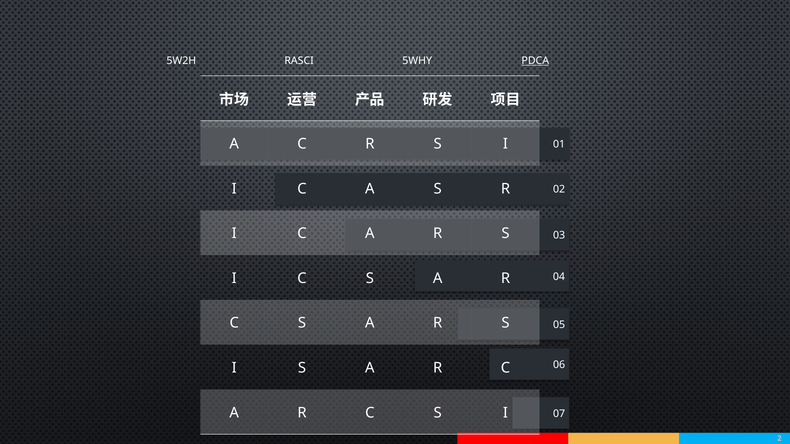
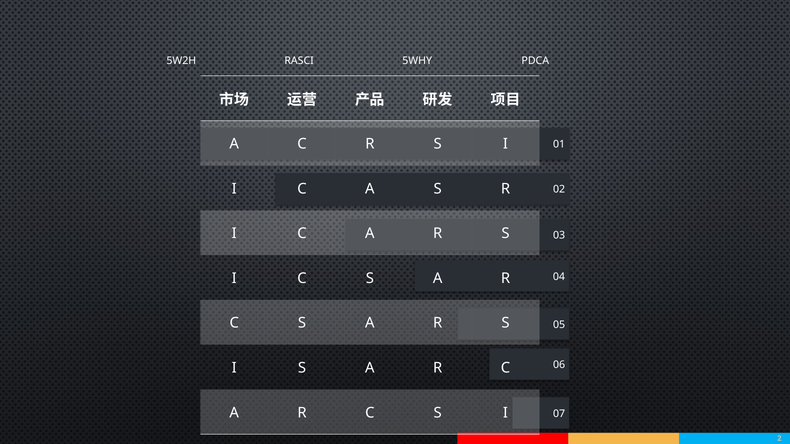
PDCA underline: present -> none (535, 61)
